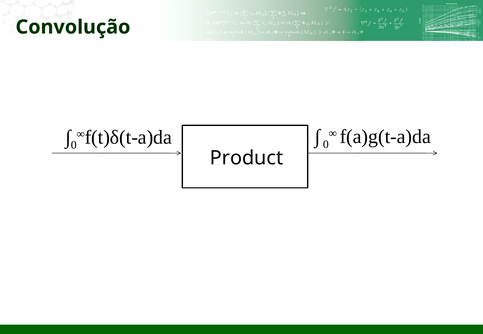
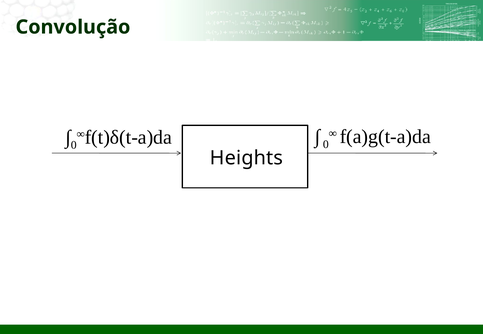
Product: Product -> Heights (246, 158)
